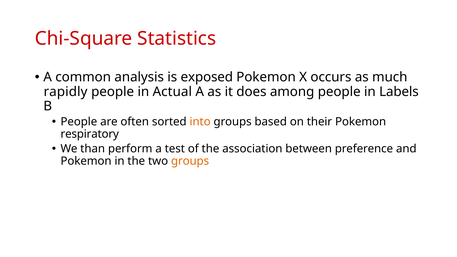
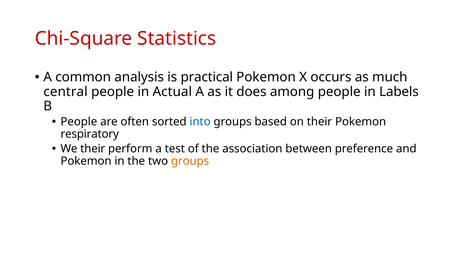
exposed: exposed -> practical (207, 77)
rapidly: rapidly -> central (66, 92)
into colour: orange -> blue (200, 122)
We than: than -> their (93, 149)
